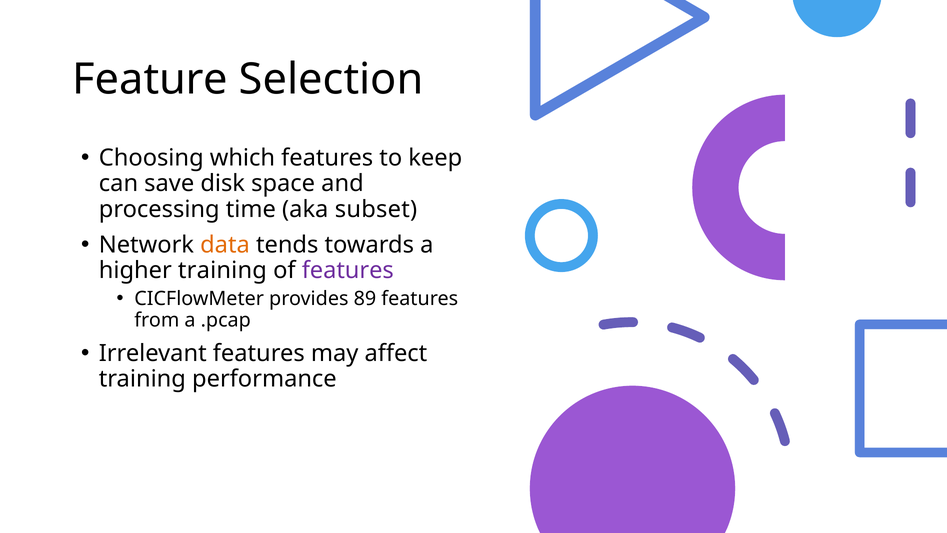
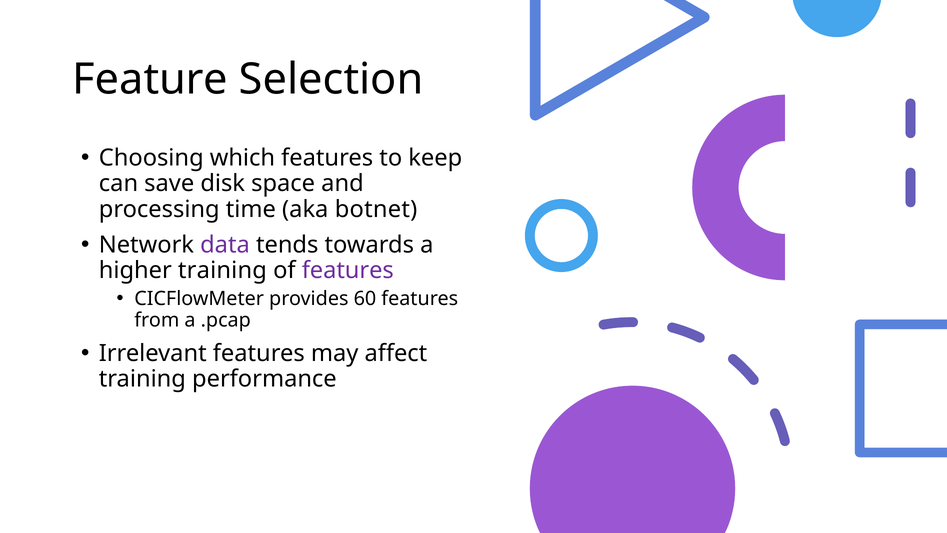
subset: subset -> botnet (376, 209)
data colour: orange -> purple (225, 245)
89: 89 -> 60 (365, 298)
